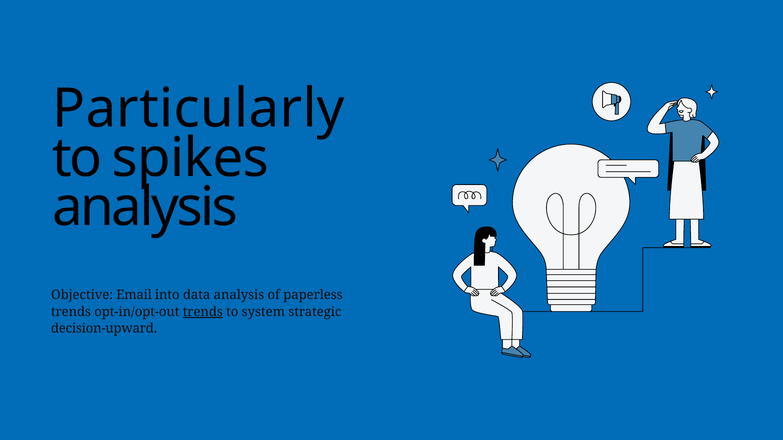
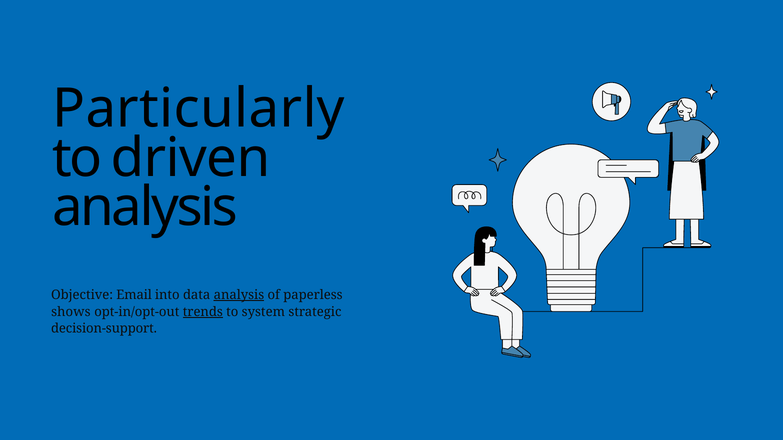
spikes: spikes -> driven (190, 158)
analysis underline: none -> present (239, 295)
trends: trends -> shows (71, 312)
decision-upward: decision-upward -> decision-support (104, 329)
